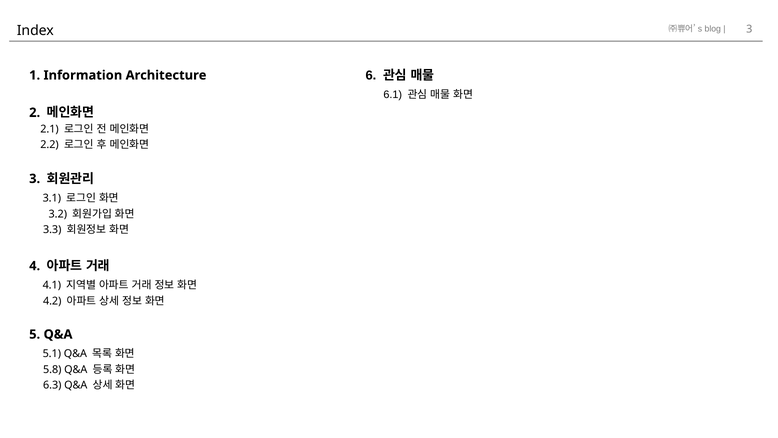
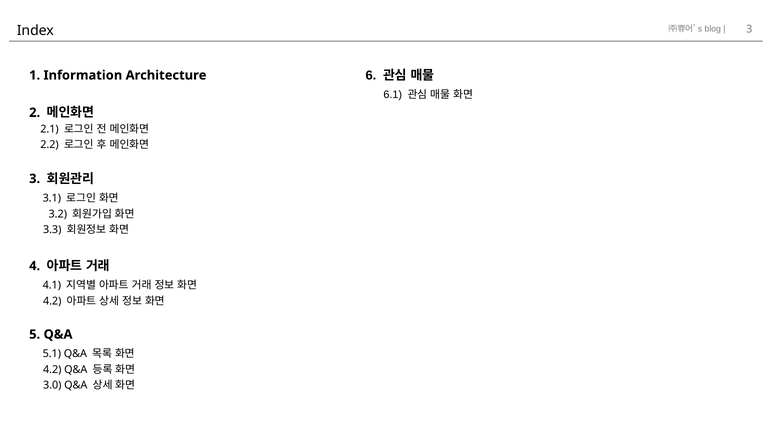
5.8: 5.8 -> 4.2 (52, 369)
6.3: 6.3 -> 3.0 (52, 385)
